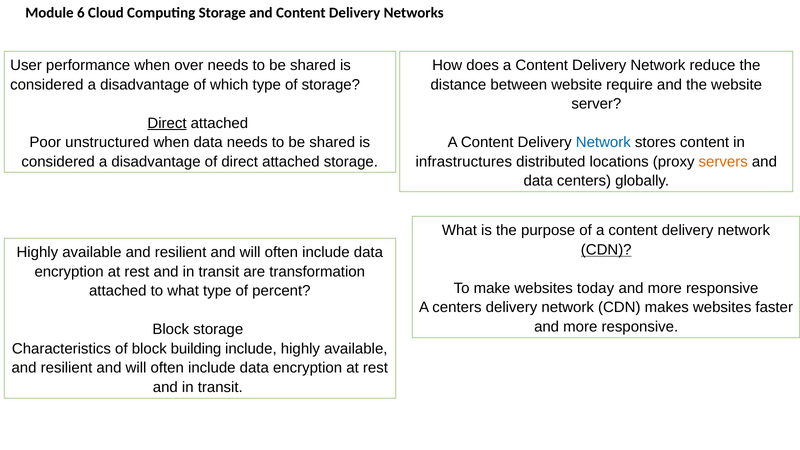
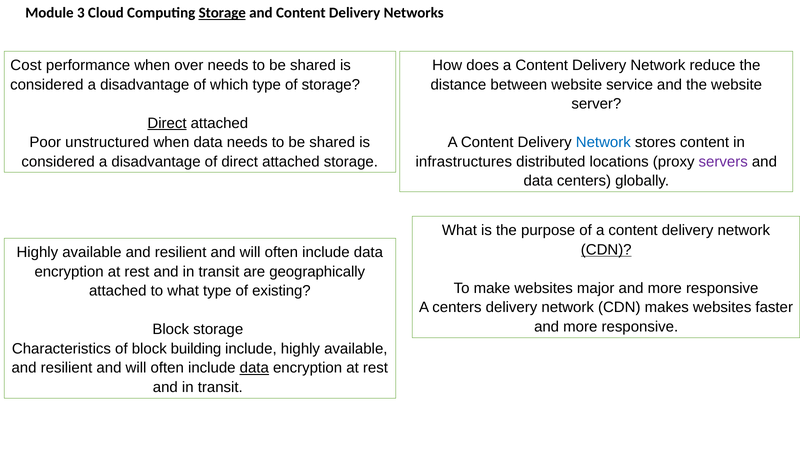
6: 6 -> 3 (81, 13)
Storage underline: none -> present (222, 13)
User: User -> Cost (26, 65)
require: require -> service (630, 85)
servers colour: orange -> purple (723, 162)
transformation: transformation -> geographically (317, 272)
today: today -> major (596, 288)
percent: percent -> existing (281, 291)
data underline: none -> present (254, 368)
